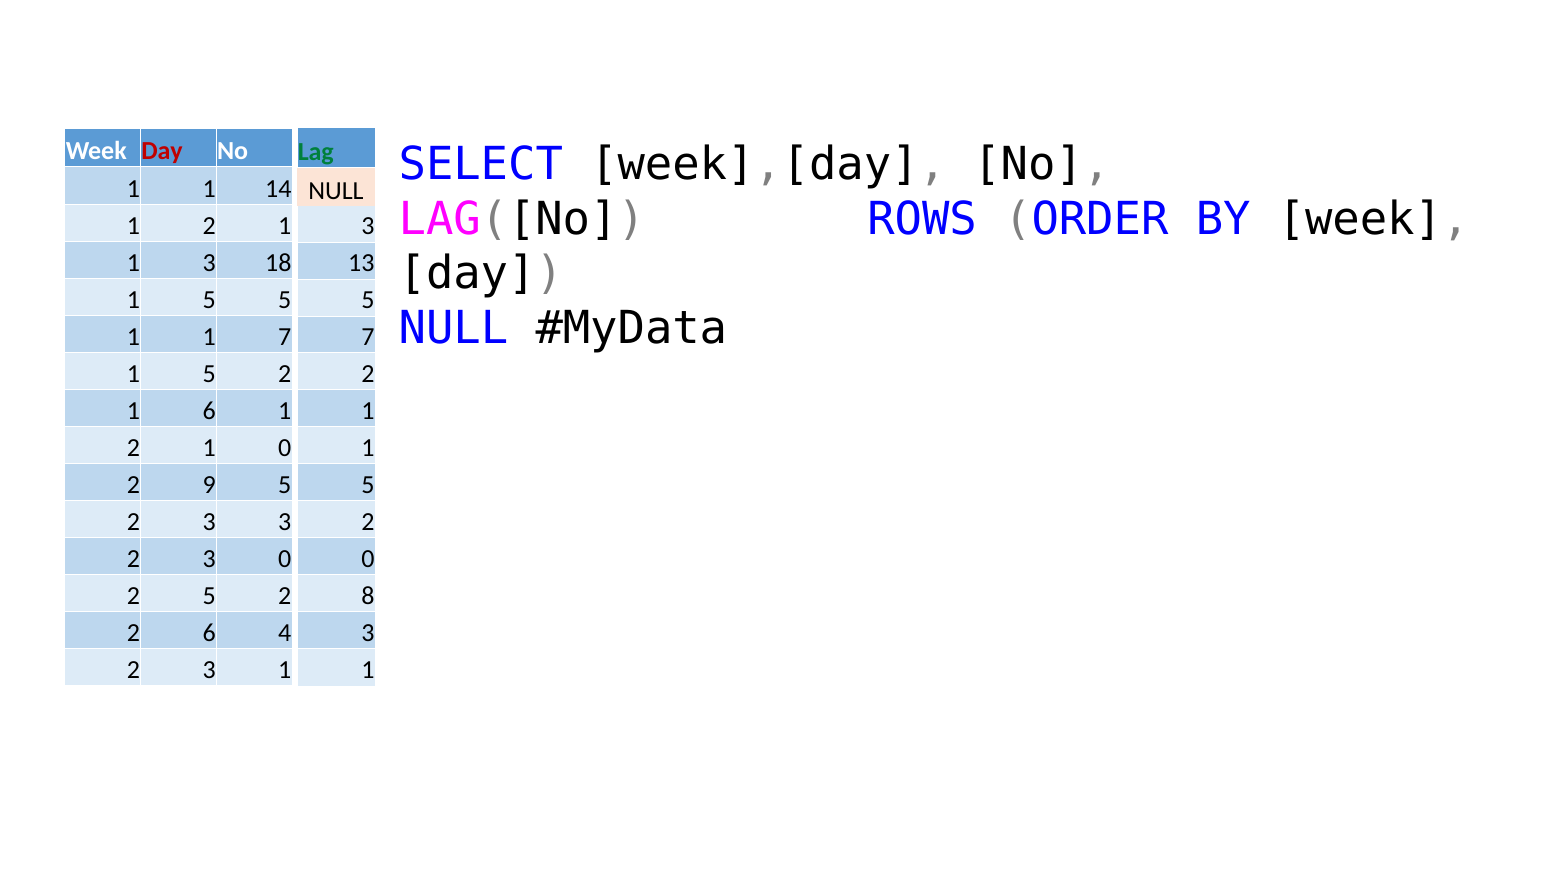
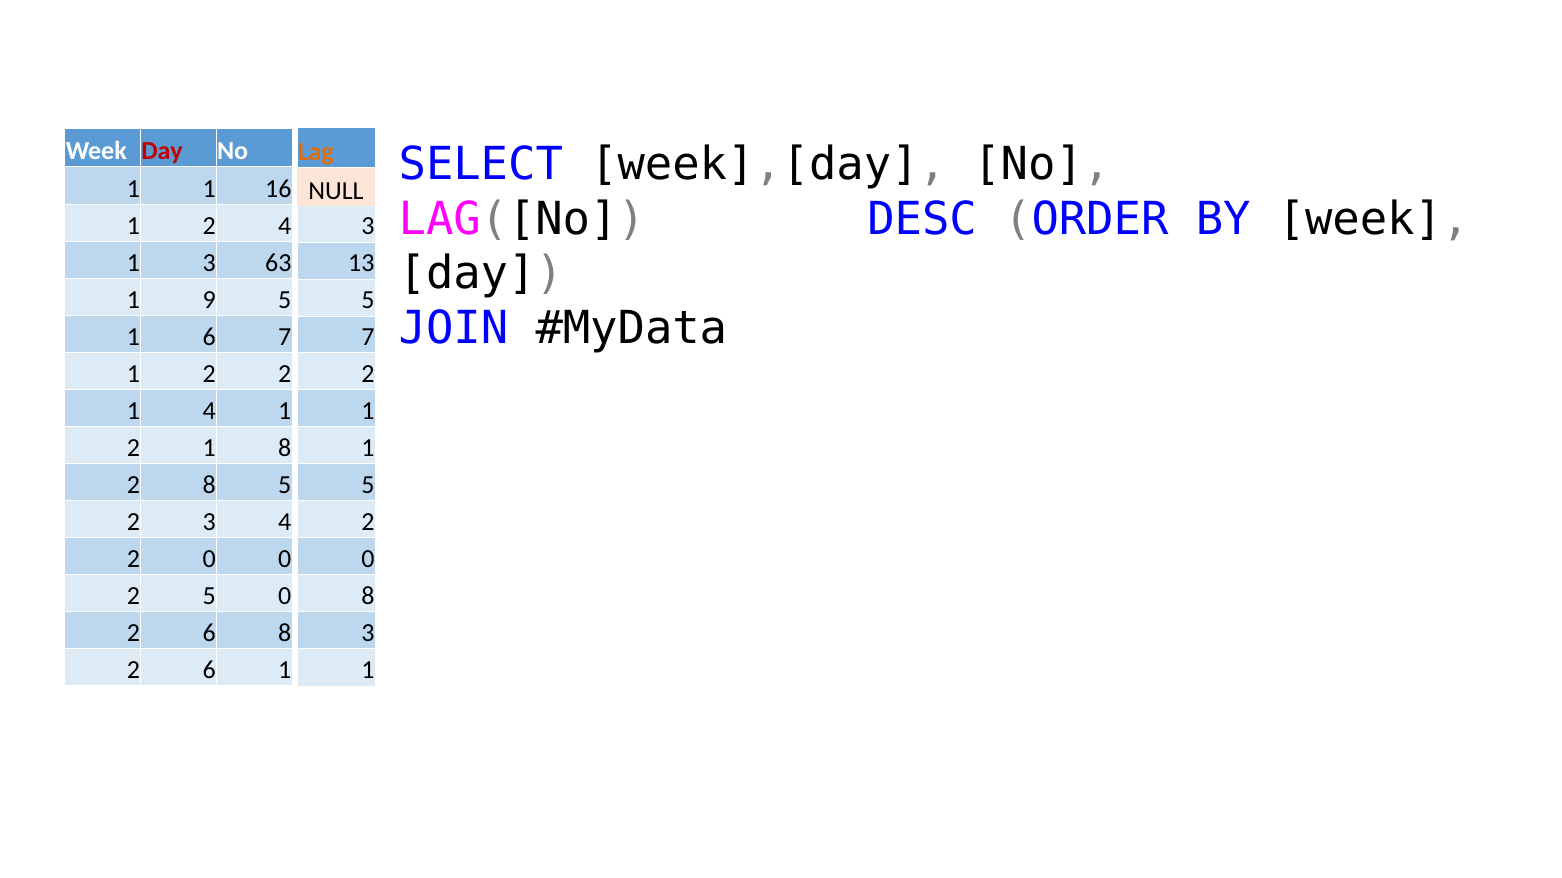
Lag colour: green -> orange (316, 152)
14: 14 -> 16 (278, 189)
ROWS: ROWS -> DESC (922, 219)
1: 1 -> 4 (285, 226)
18: 18 -> 63 (278, 263)
5: 5 -> 9 (209, 300)
NULL: NULL -> JOIN (453, 329)
1: 1 -> 6 (209, 337)
5: 5 -> 2 (209, 374)
1 6: 6 -> 4 (209, 411)
1 0: 0 -> 8 (285, 448)
2 9: 9 -> 8 (209, 485)
3 3: 3 -> 4 (285, 522)
3: 3 -> 0 (209, 559)
2 5 2: 2 -> 0 (285, 596)
6 4: 4 -> 8 (285, 633)
3: 3 -> 6 (209, 670)
